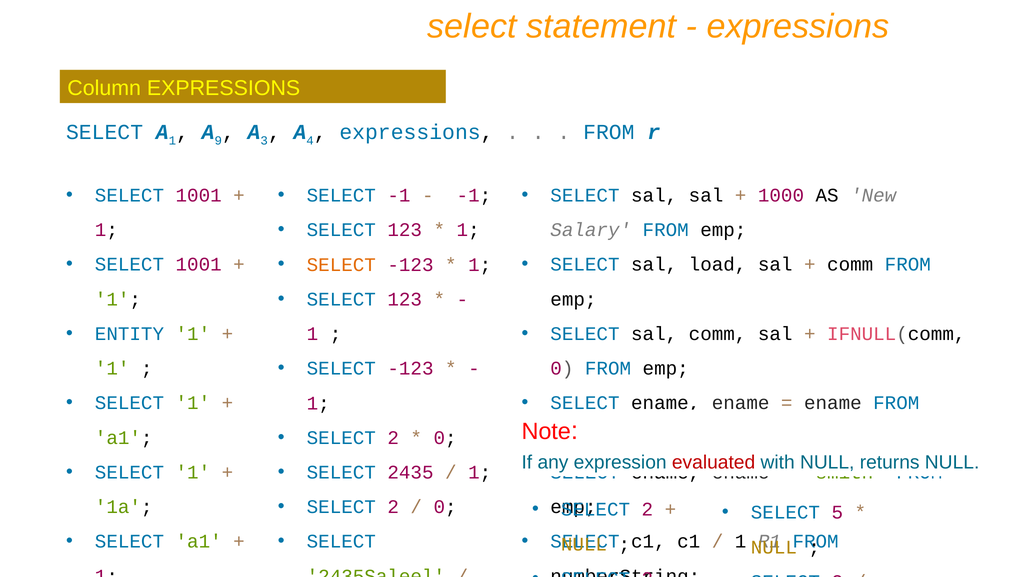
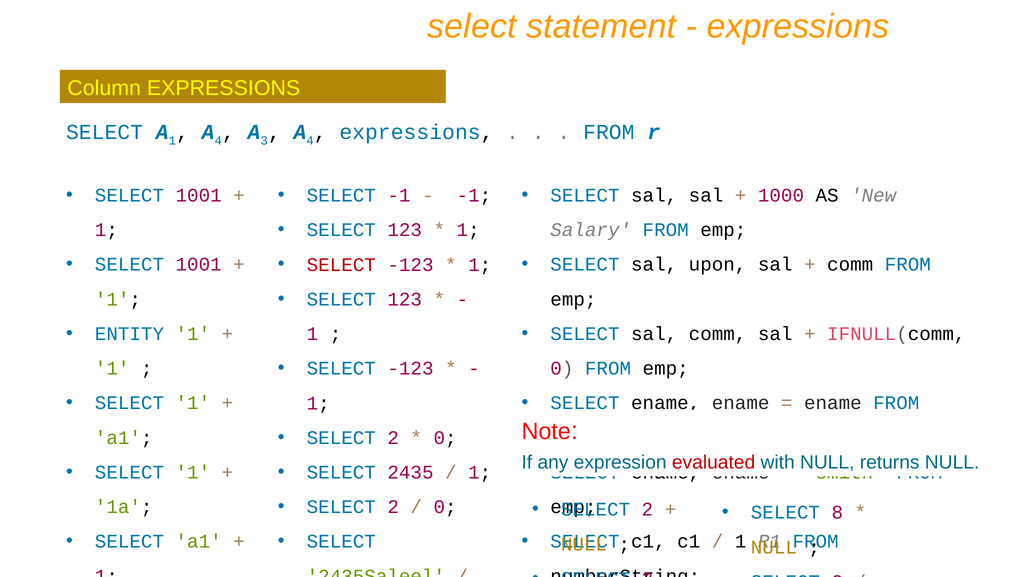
9: 9 -> 4 (218, 140)
load: load -> upon (718, 264)
SELECT colour: orange -> red (341, 264)
5: 5 -> 8 (837, 512)
